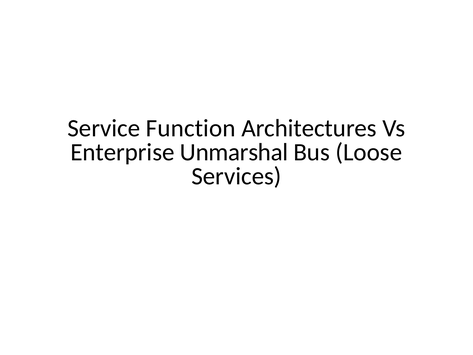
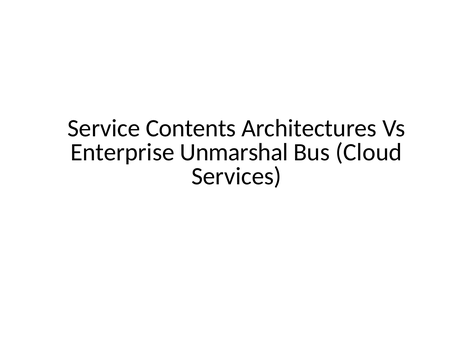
Function: Function -> Contents (191, 128)
Loose: Loose -> Cloud (369, 152)
